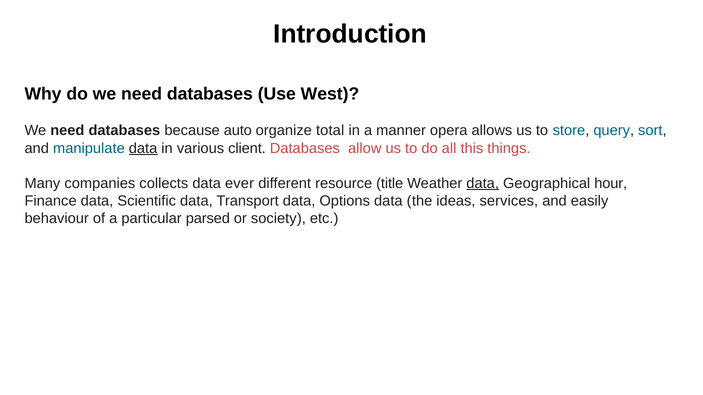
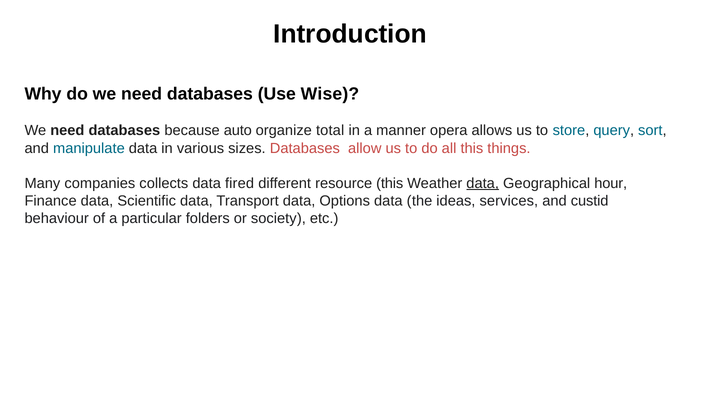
West: West -> Wise (330, 94)
data underline: present -> none (143, 148)
client: client -> sizes (247, 148)
ever: ever -> fired (240, 184)
resource title: title -> this (390, 184)
easily: easily -> custid (590, 201)
parsed: parsed -> folders (208, 219)
